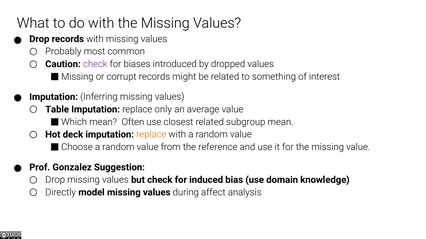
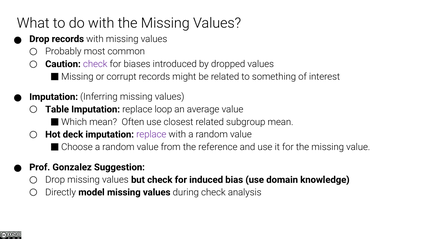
only: only -> loop (163, 110)
replace colour: orange -> purple (151, 135)
during affect: affect -> check (213, 193)
